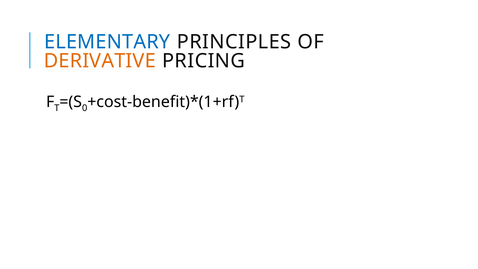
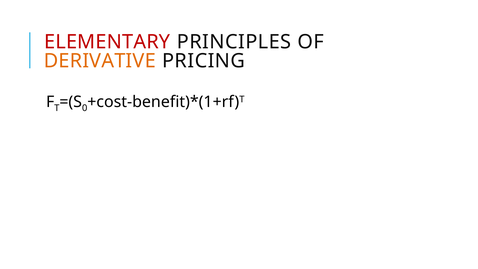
ELEMENTARY colour: blue -> red (107, 42)
